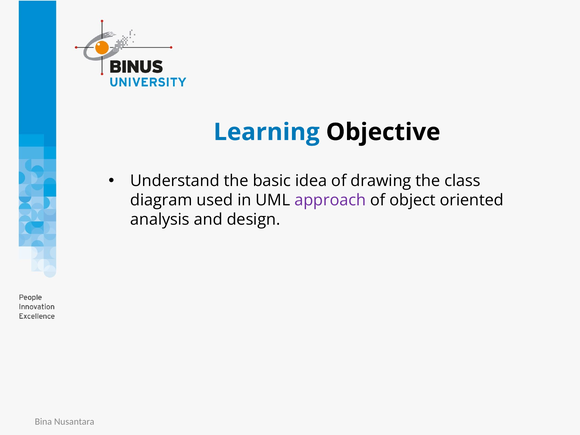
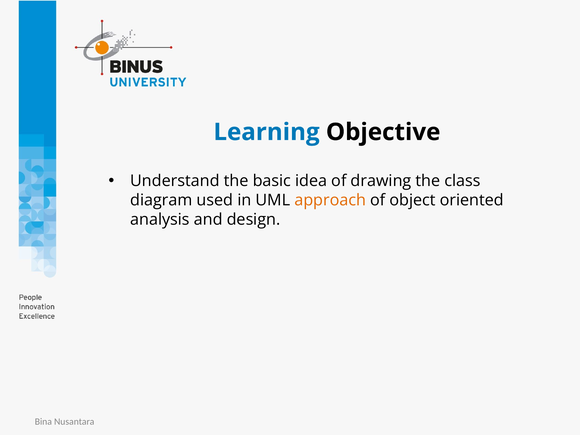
approach colour: purple -> orange (330, 200)
